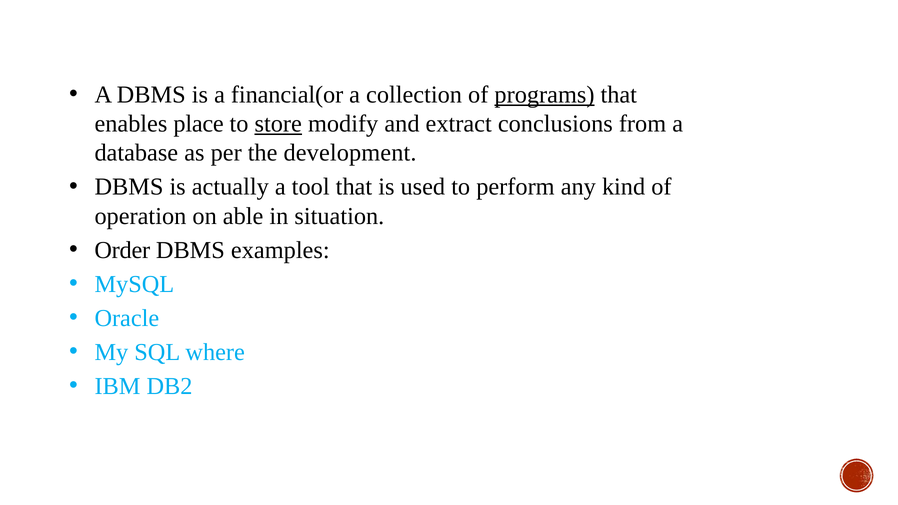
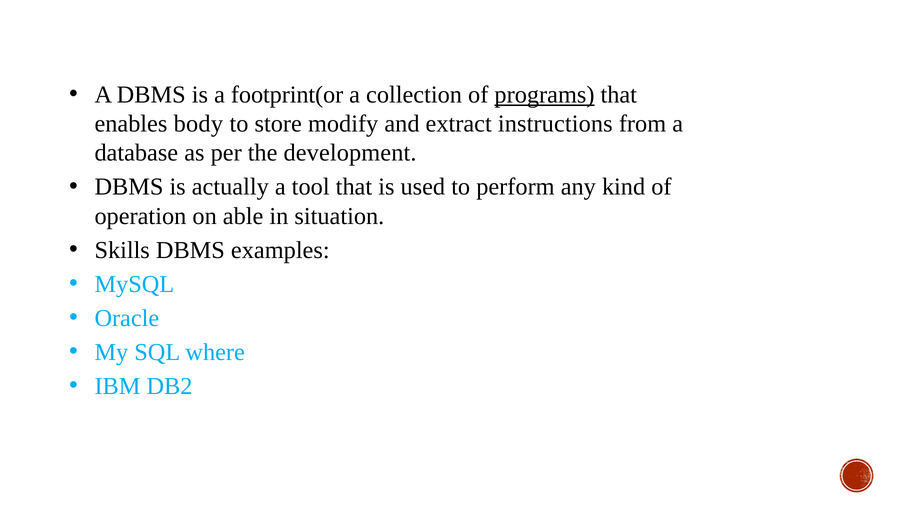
financial(or: financial(or -> footprint(or (287, 95)
place: place -> body (198, 124)
store underline: present -> none (278, 124)
conclusions: conclusions -> instructions (555, 124)
Order: Order -> Skills (122, 250)
